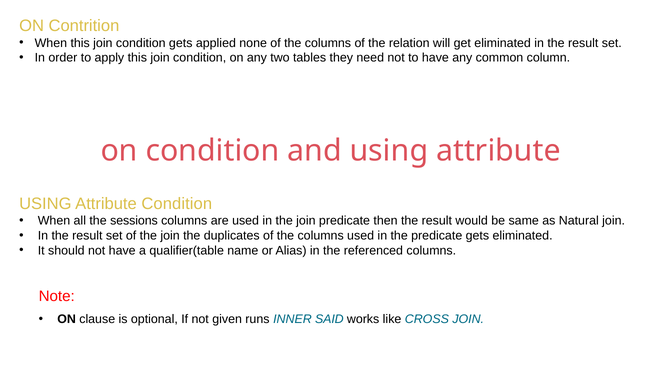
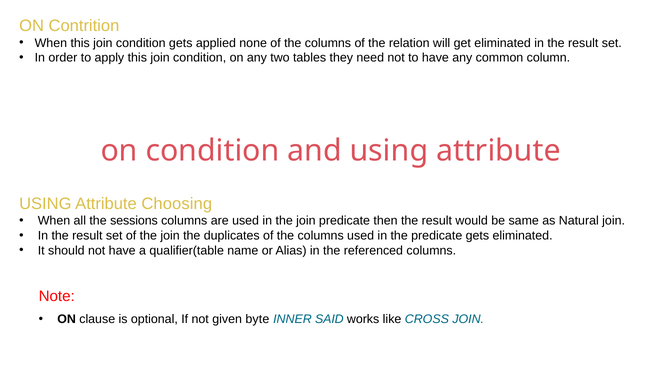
Attribute Condition: Condition -> Choosing (177, 204)
runs: runs -> byte (257, 320)
